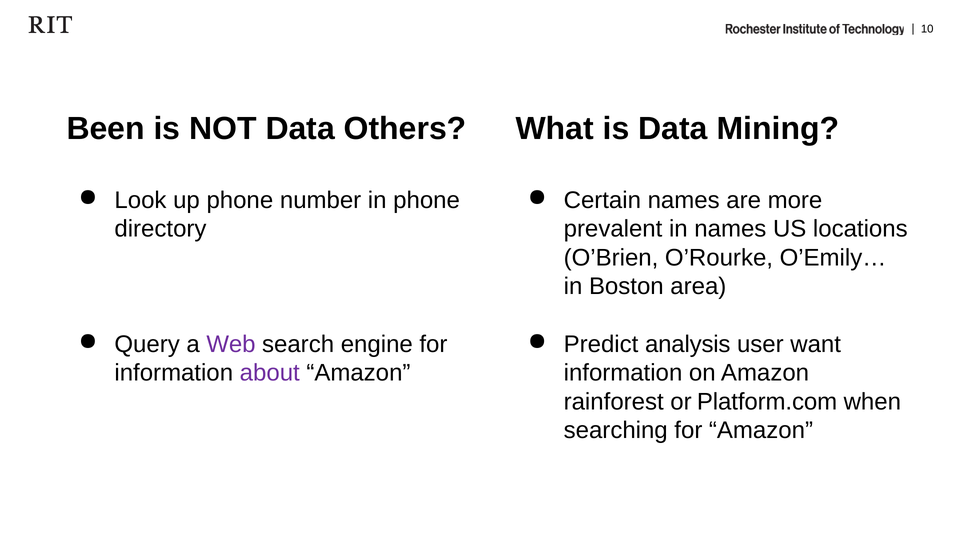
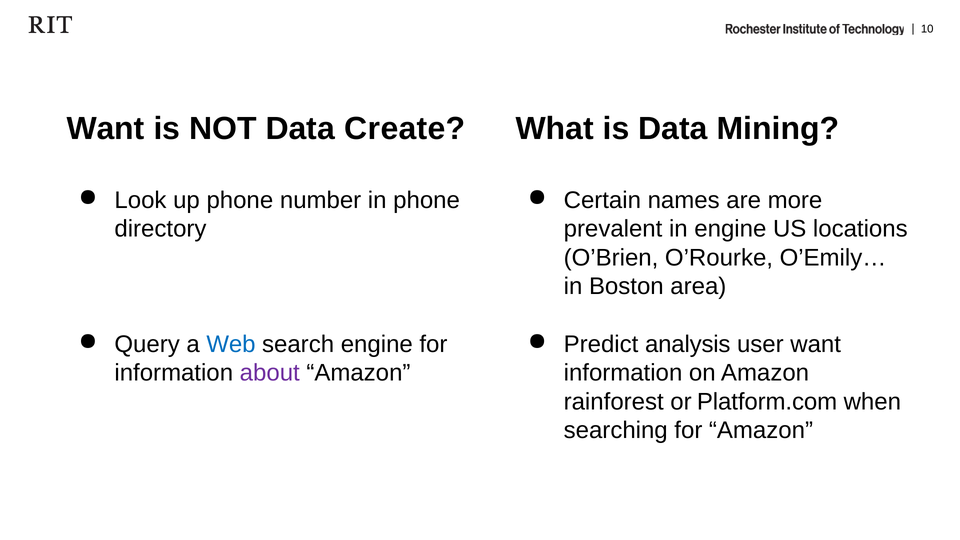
Been: Been -> Want (106, 129)
Others: Others -> Create (405, 129)
in names: names -> engine (730, 229)
Web colour: purple -> blue (231, 344)
